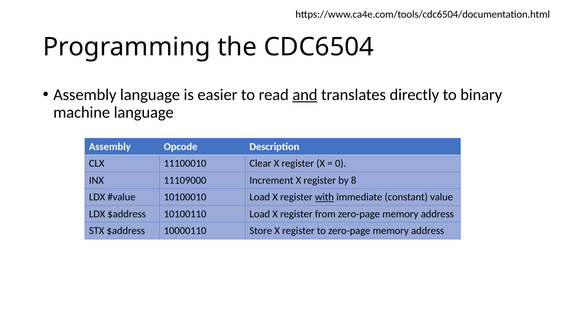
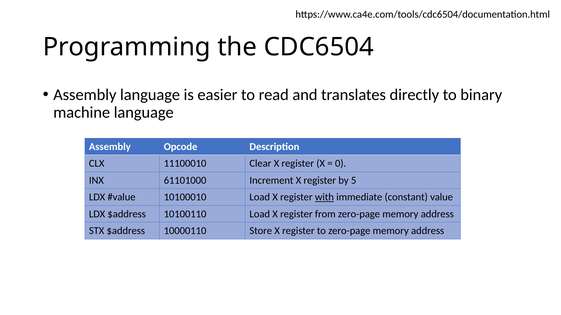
and underline: present -> none (305, 95)
11109000: 11109000 -> 61101000 (185, 181)
8: 8 -> 5 (354, 181)
